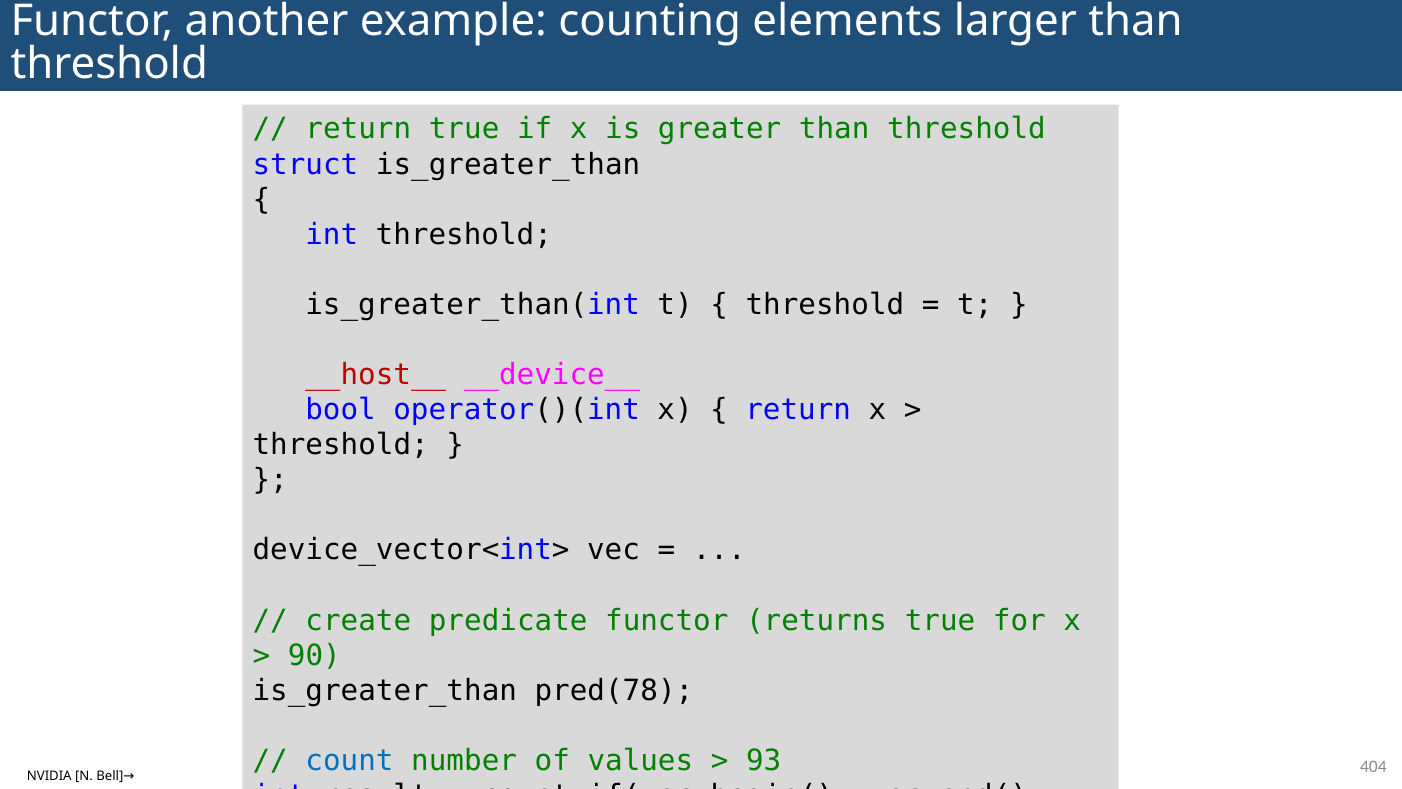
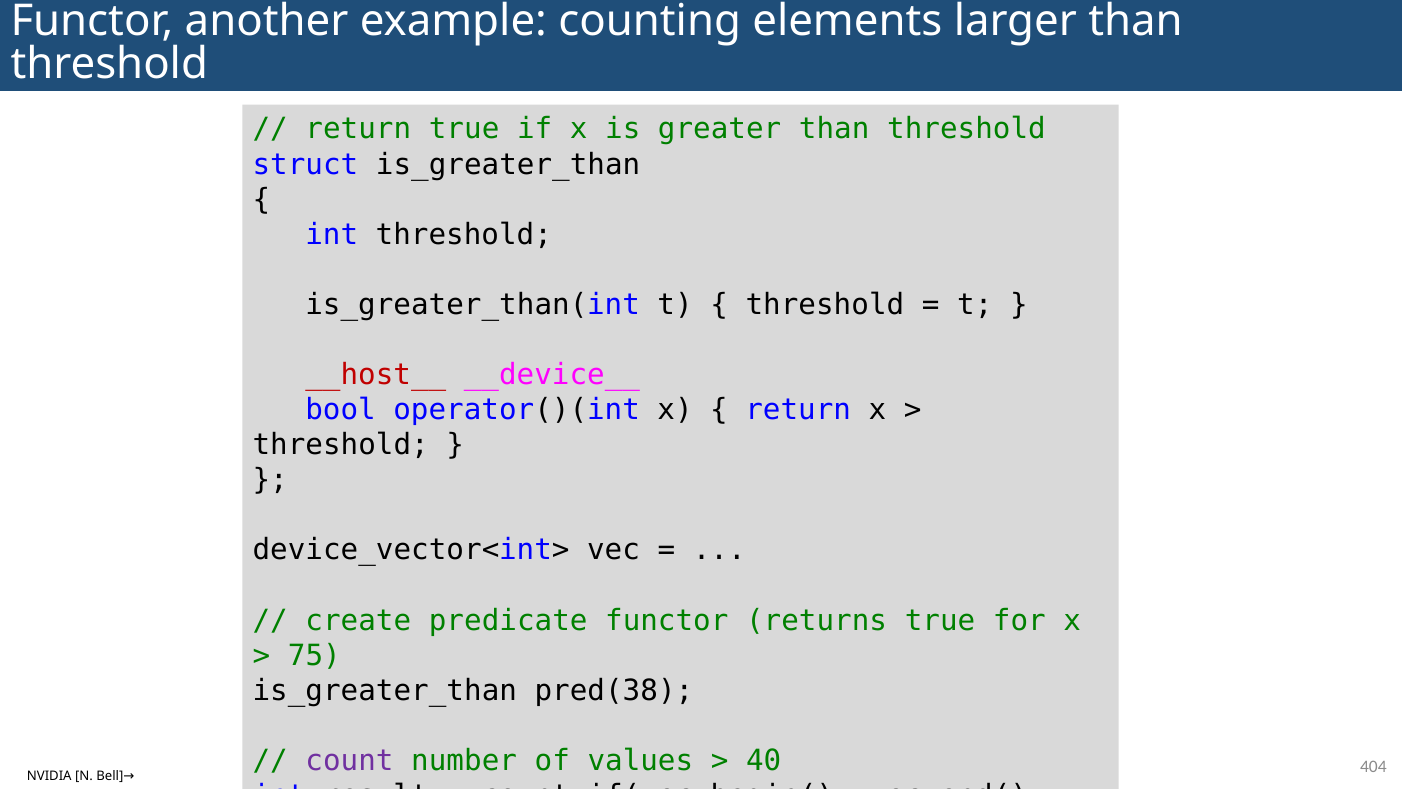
90: 90 -> 75 (314, 655)
pred(78: pred(78 -> pred(38 (614, 690)
count colour: blue -> purple (349, 760)
93: 93 -> 40 (764, 760)
